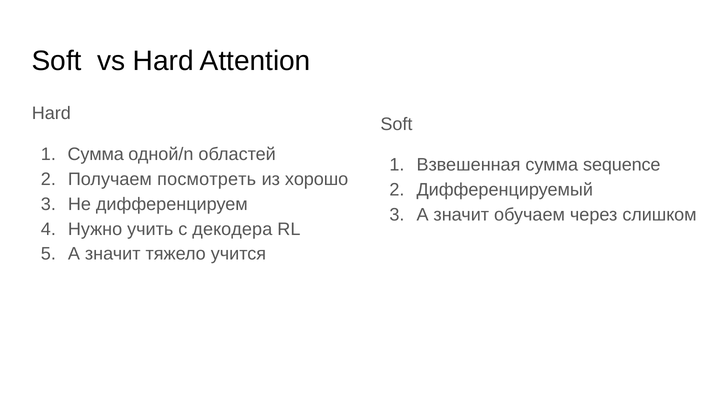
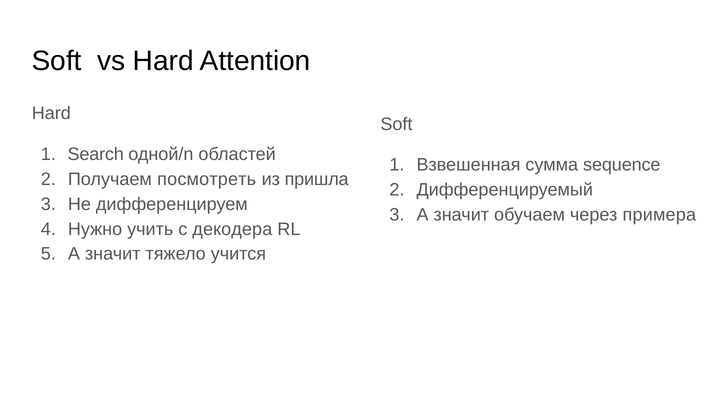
Сумма: Сумма -> Search (96, 154)
хорошо: хорошо -> пришла (317, 179)
слишком: слишком -> примера (659, 215)
